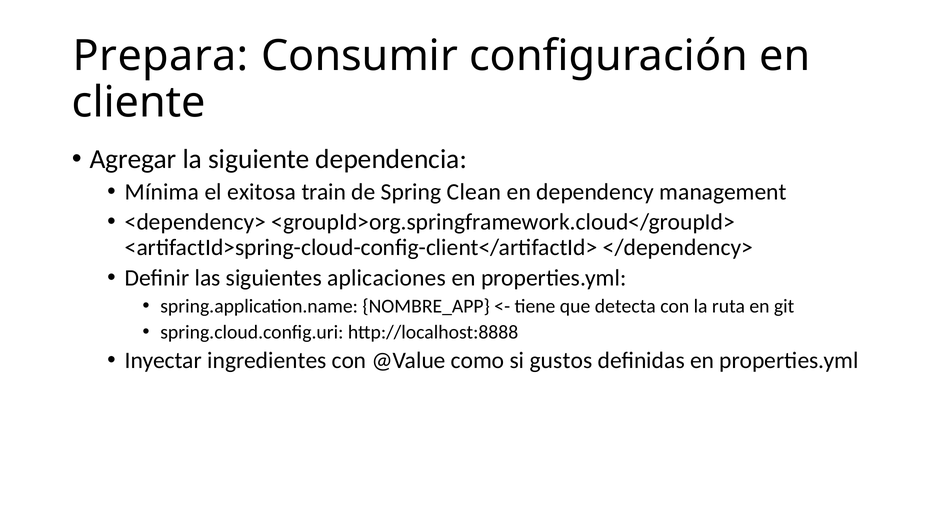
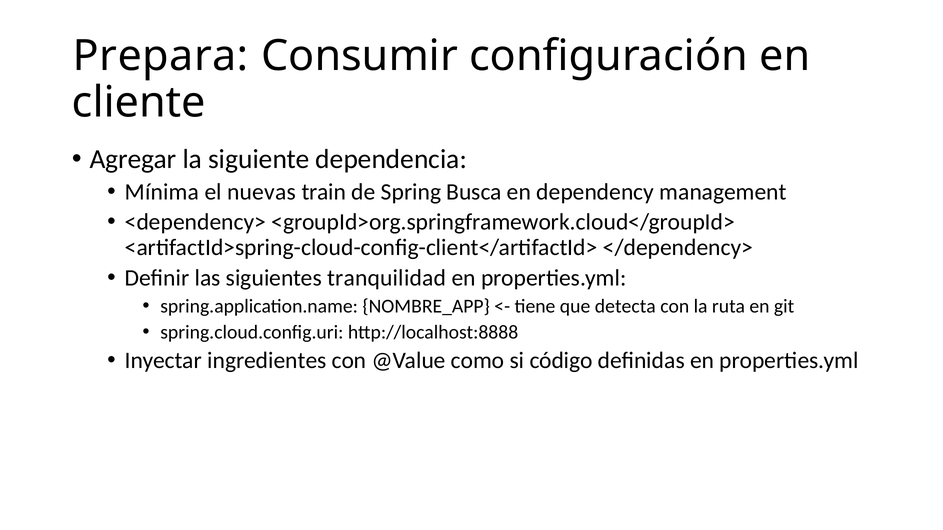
exitosa: exitosa -> nuevas (262, 192)
Clean: Clean -> Busca (474, 192)
aplicaciones: aplicaciones -> tranquilidad (387, 278)
gustos: gustos -> código (561, 361)
